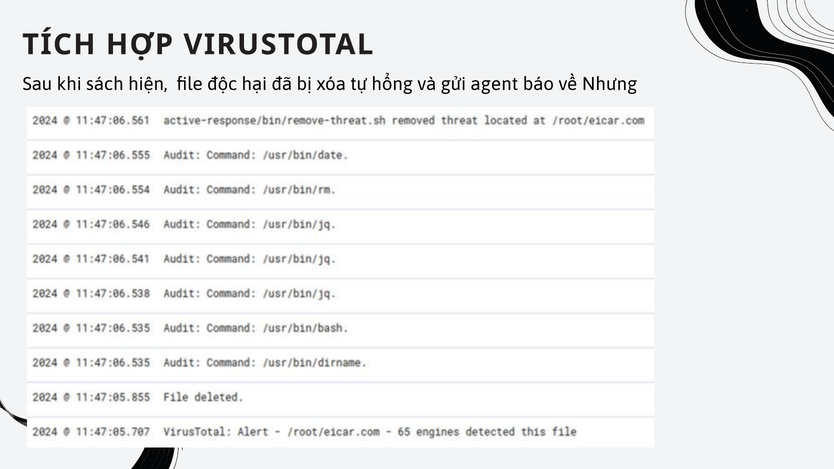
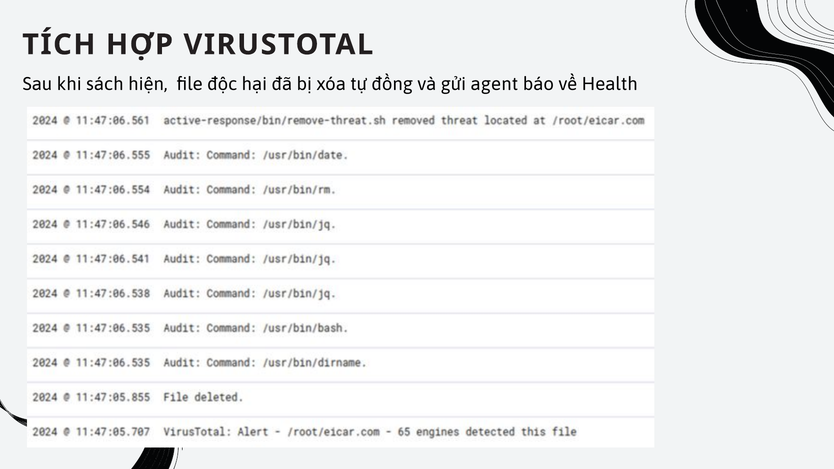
hổng: hổng -> đồng (392, 84)
Nhưng: Nhưng -> Health (610, 84)
